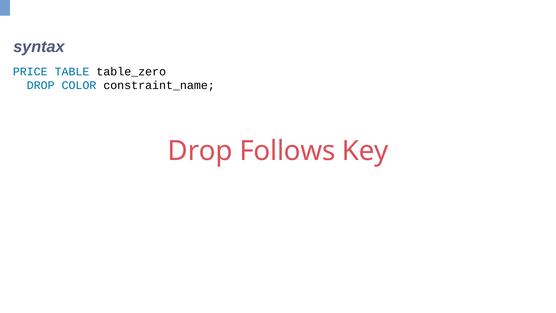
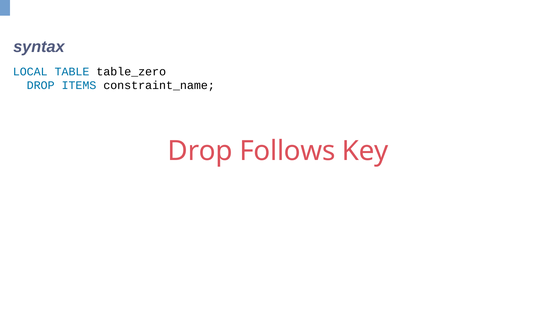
PRICE: PRICE -> LOCAL (30, 72)
COLOR: COLOR -> ITEMS (79, 85)
